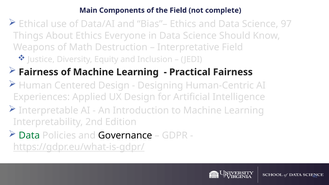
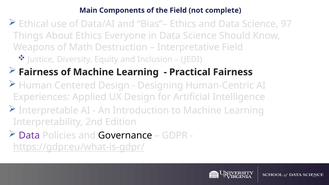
Data colour: green -> purple (29, 135)
